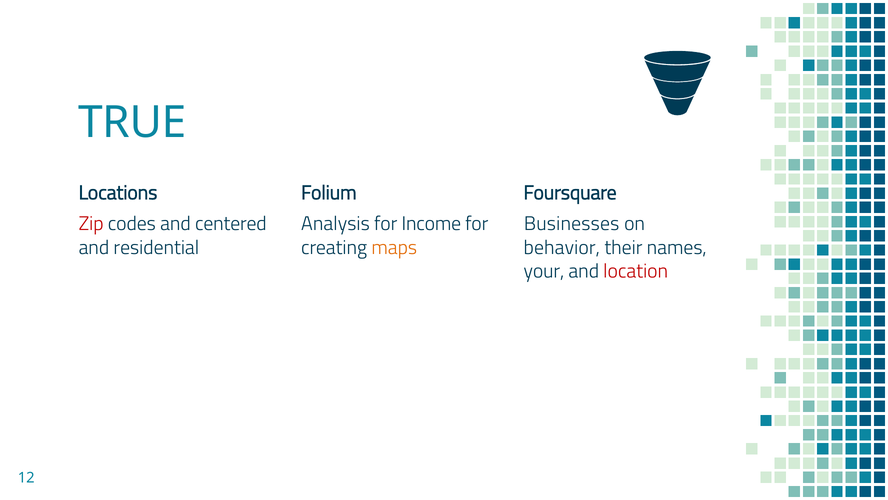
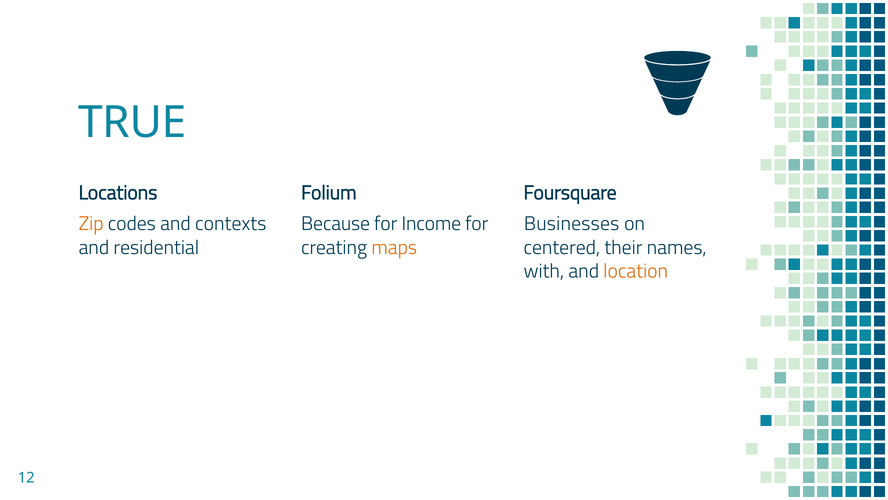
Zip colour: red -> orange (91, 224)
centered: centered -> contexts (231, 224)
Analysis: Analysis -> Because (336, 224)
behavior: behavior -> centered (562, 247)
your: your -> with (544, 271)
location colour: red -> orange (636, 271)
